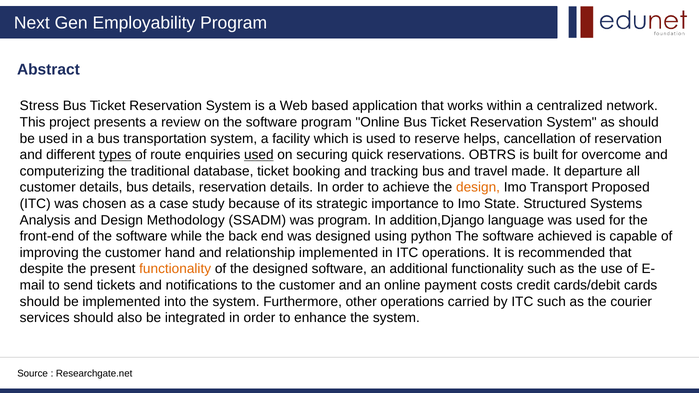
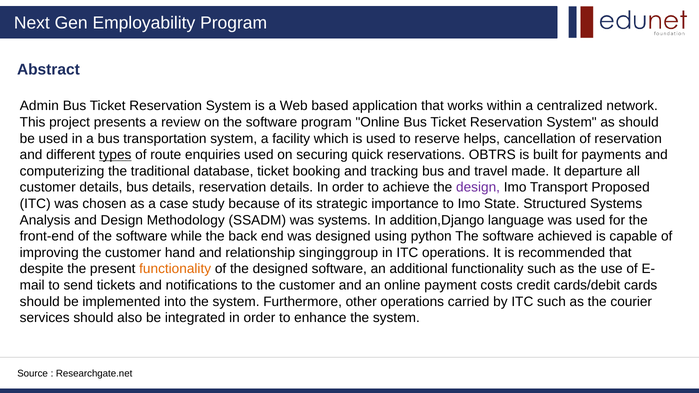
Stress: Stress -> Admin (39, 106)
used underline: present -> none (259, 155)
overcome: overcome -> payments (611, 155)
design colour: orange -> purple (478, 188)
was program: program -> systems (344, 220)
relationship implemented: implemented -> singinggroup (338, 253)
